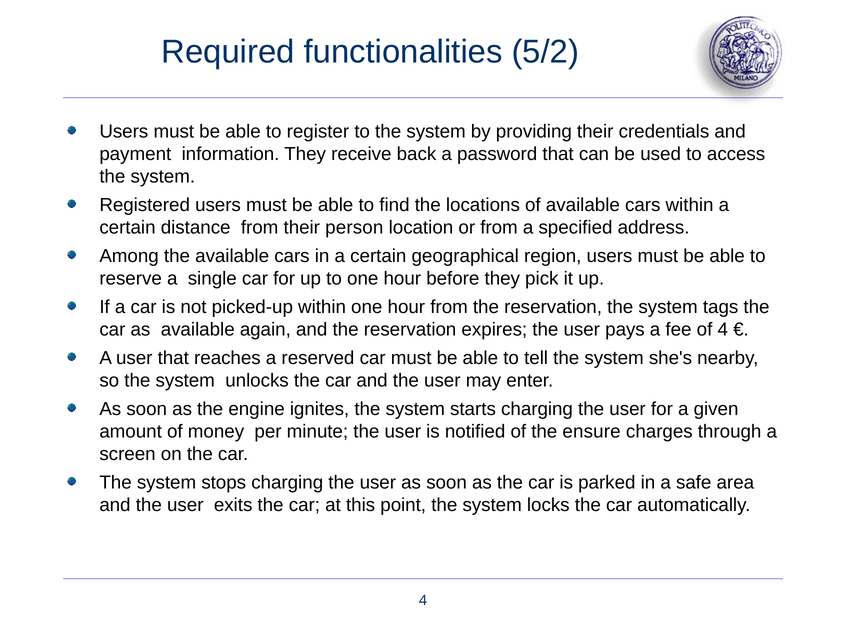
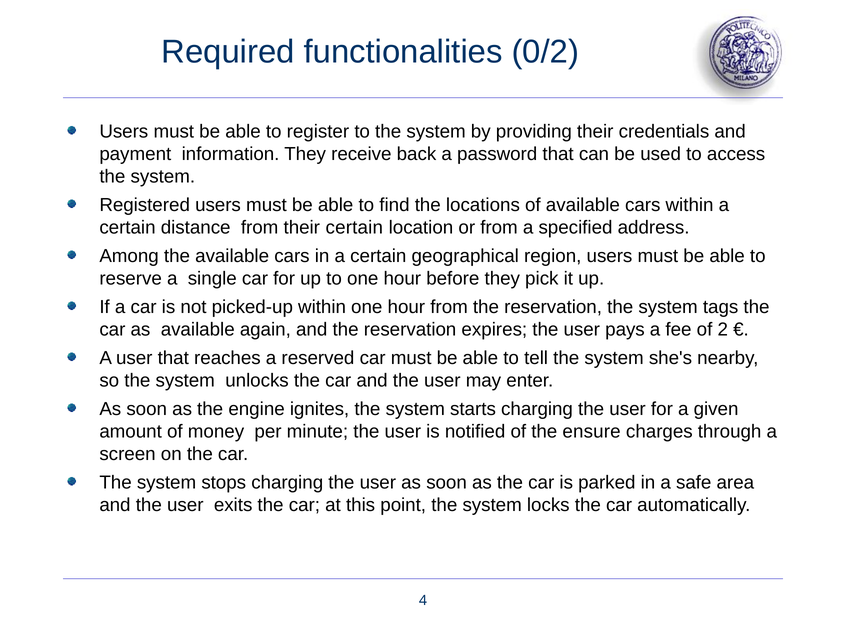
5/2: 5/2 -> 0/2 (545, 52)
their person: person -> certain (354, 227)
of 4: 4 -> 2 (723, 329)
